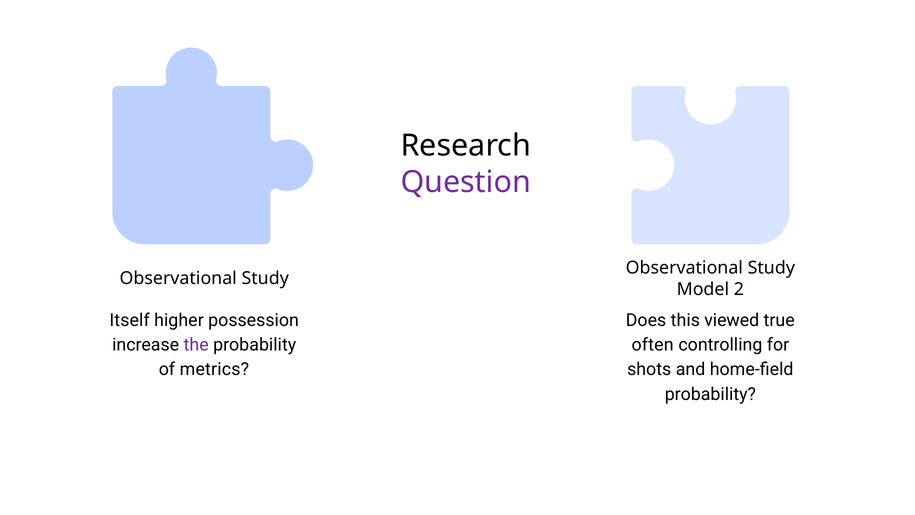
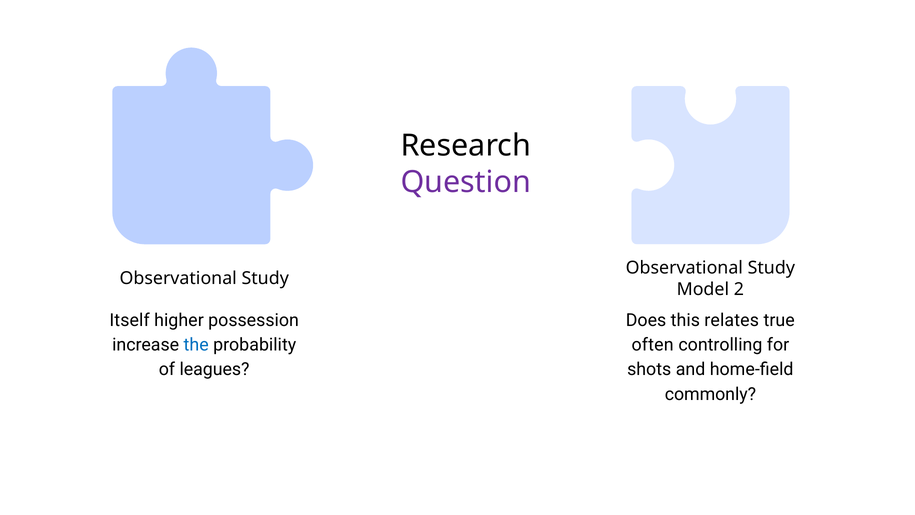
viewed: viewed -> relates (732, 320)
the colour: purple -> blue (196, 345)
metrics: metrics -> leagues (214, 369)
probability: probability -> commonly (710, 394)
